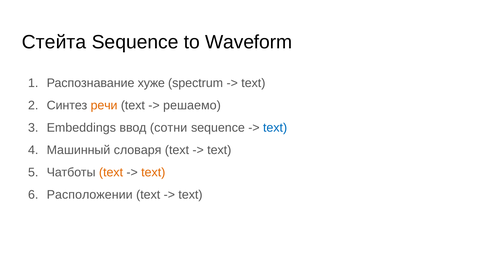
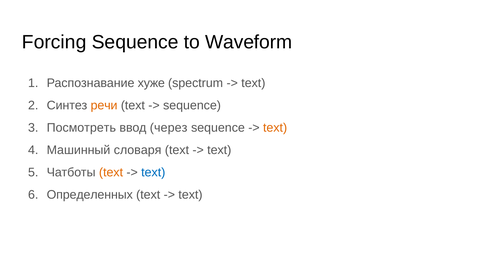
Стейта: Стейта -> Forcing (54, 42)
решаемо: решаемо -> sequence (192, 106)
Embeddings: Embeddings -> Посмотреть (81, 128)
сотни: сотни -> через (169, 128)
text colour: blue -> orange (275, 128)
text colour: orange -> blue (153, 172)
Расположении: Расположении -> Определенных (90, 195)
